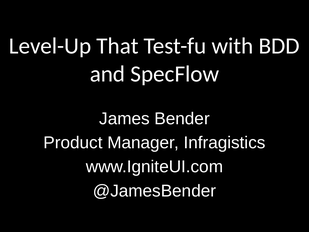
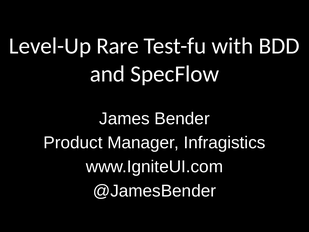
That: That -> Rare (118, 46)
